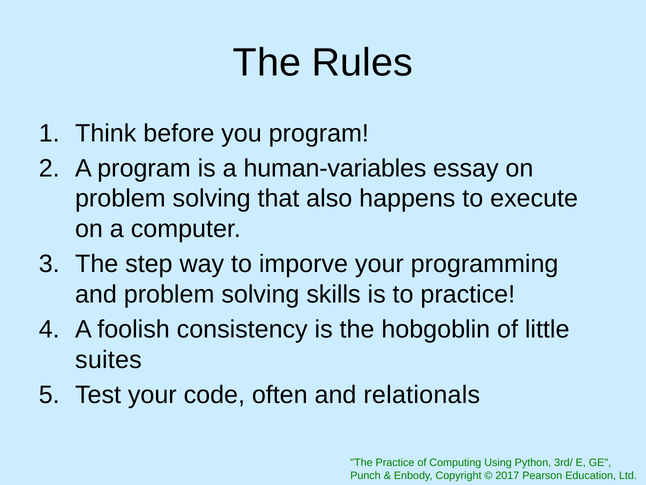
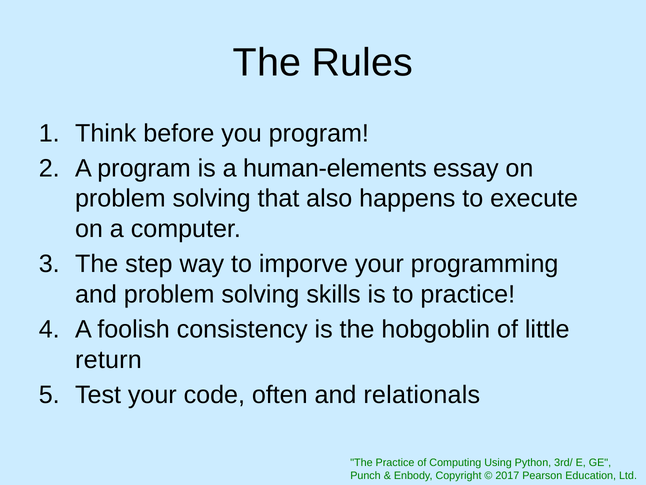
human-variables: human-variables -> human-elements (335, 168)
suites: suites -> return (108, 359)
